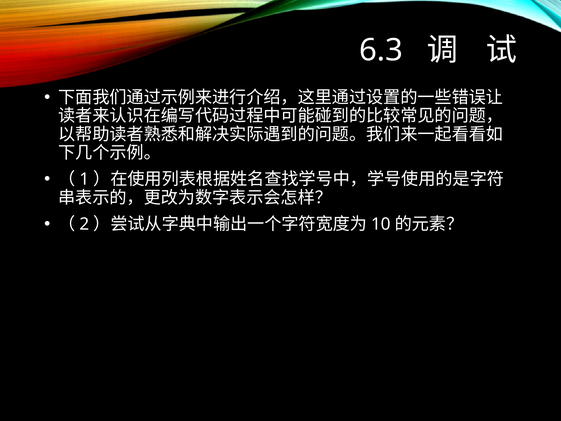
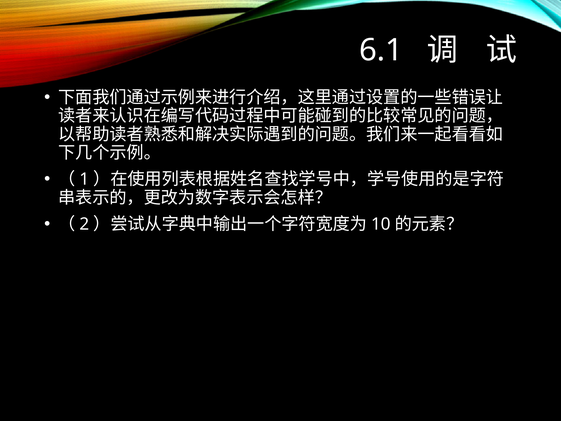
6.3: 6.3 -> 6.1 (381, 50)
